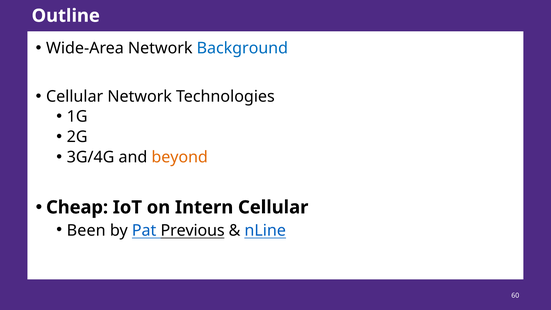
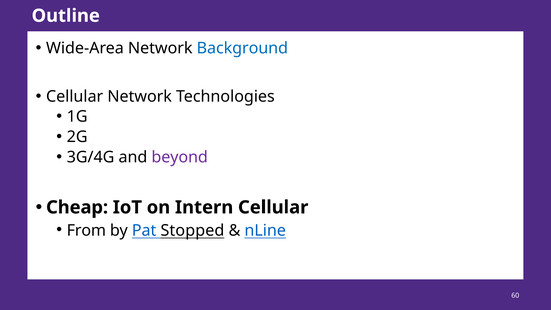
beyond colour: orange -> purple (180, 157)
Been: Been -> From (86, 231)
Previous: Previous -> Stopped (192, 231)
